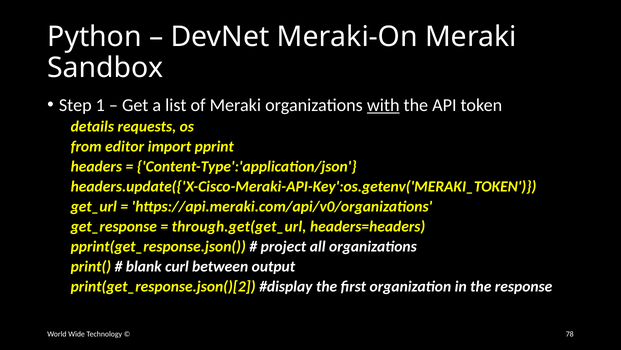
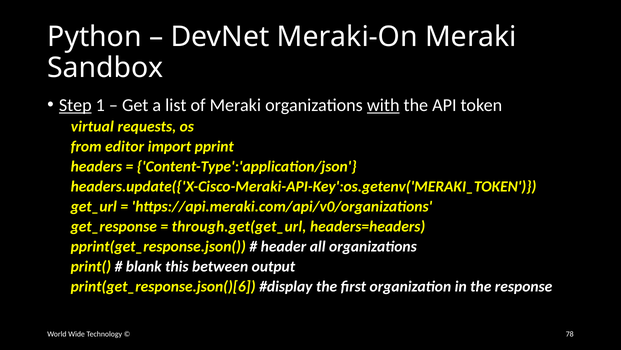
Step underline: none -> present (75, 105)
details: details -> virtual (92, 126)
project: project -> header (283, 246)
curl: curl -> this (177, 266)
print(get_response.json()[2: print(get_response.json()[2 -> print(get_response.json()[6 (163, 286)
